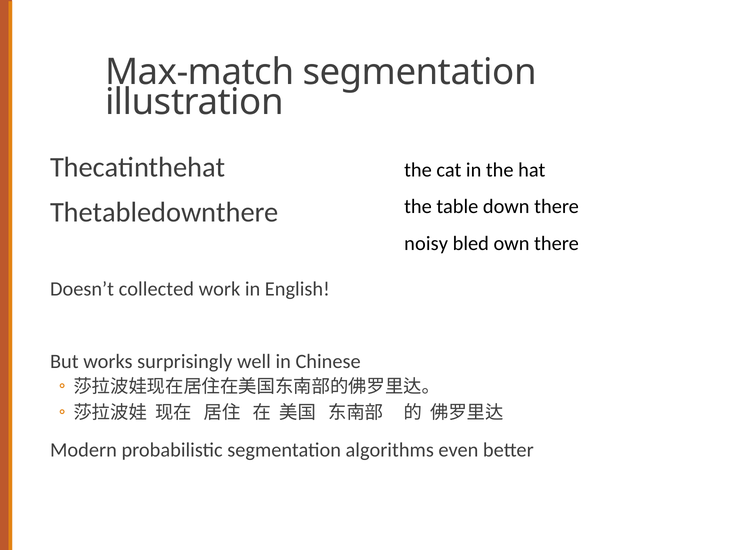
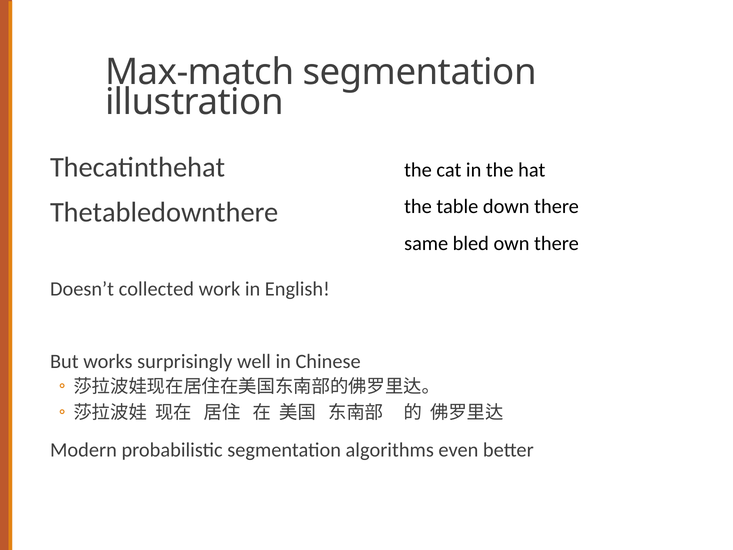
noisy: noisy -> same (426, 243)
